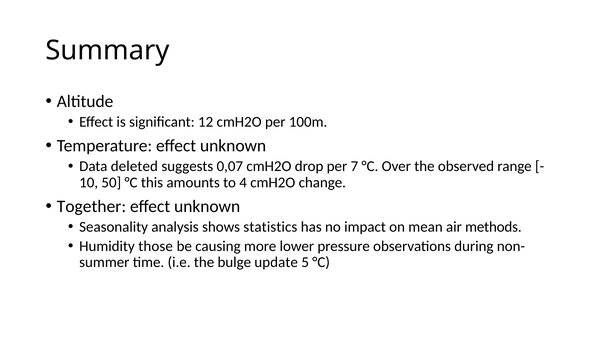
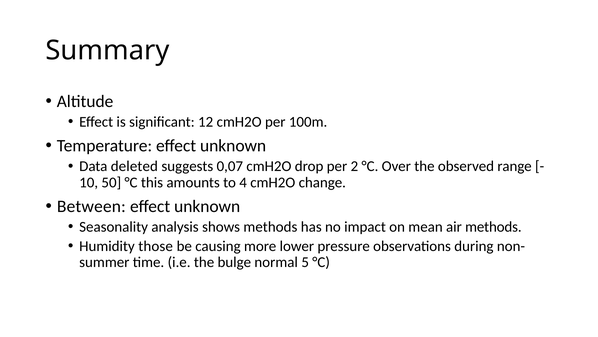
7: 7 -> 2 (354, 166)
Together: Together -> Between (91, 206)
shows statistics: statistics -> methods (270, 226)
update: update -> normal (276, 262)
